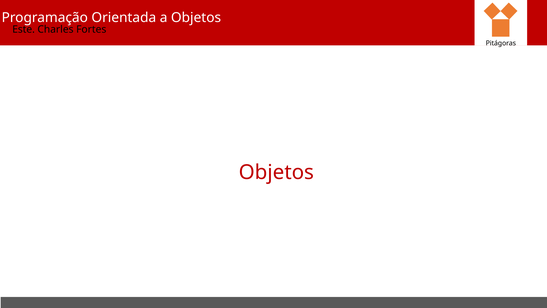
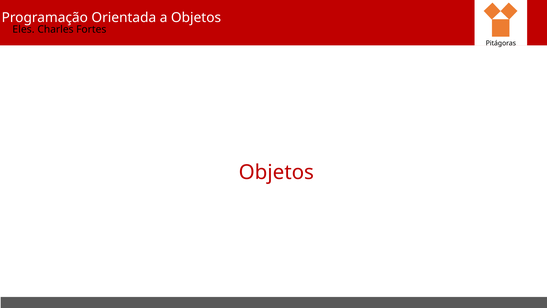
Este: Este -> Eles (23, 30)
